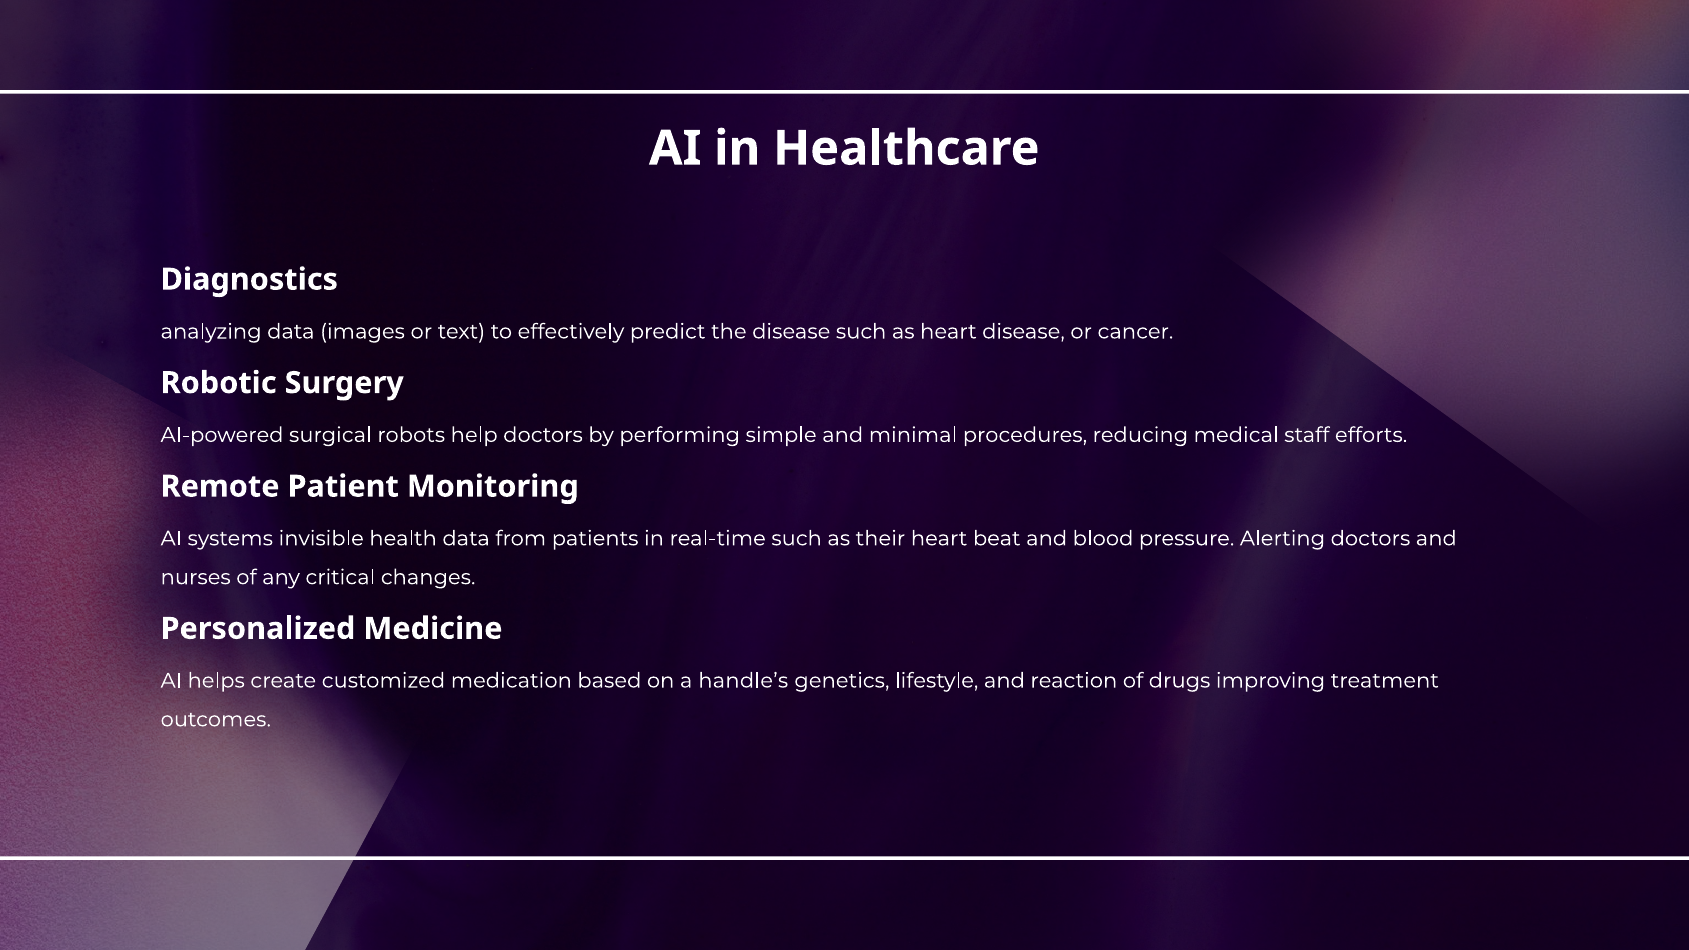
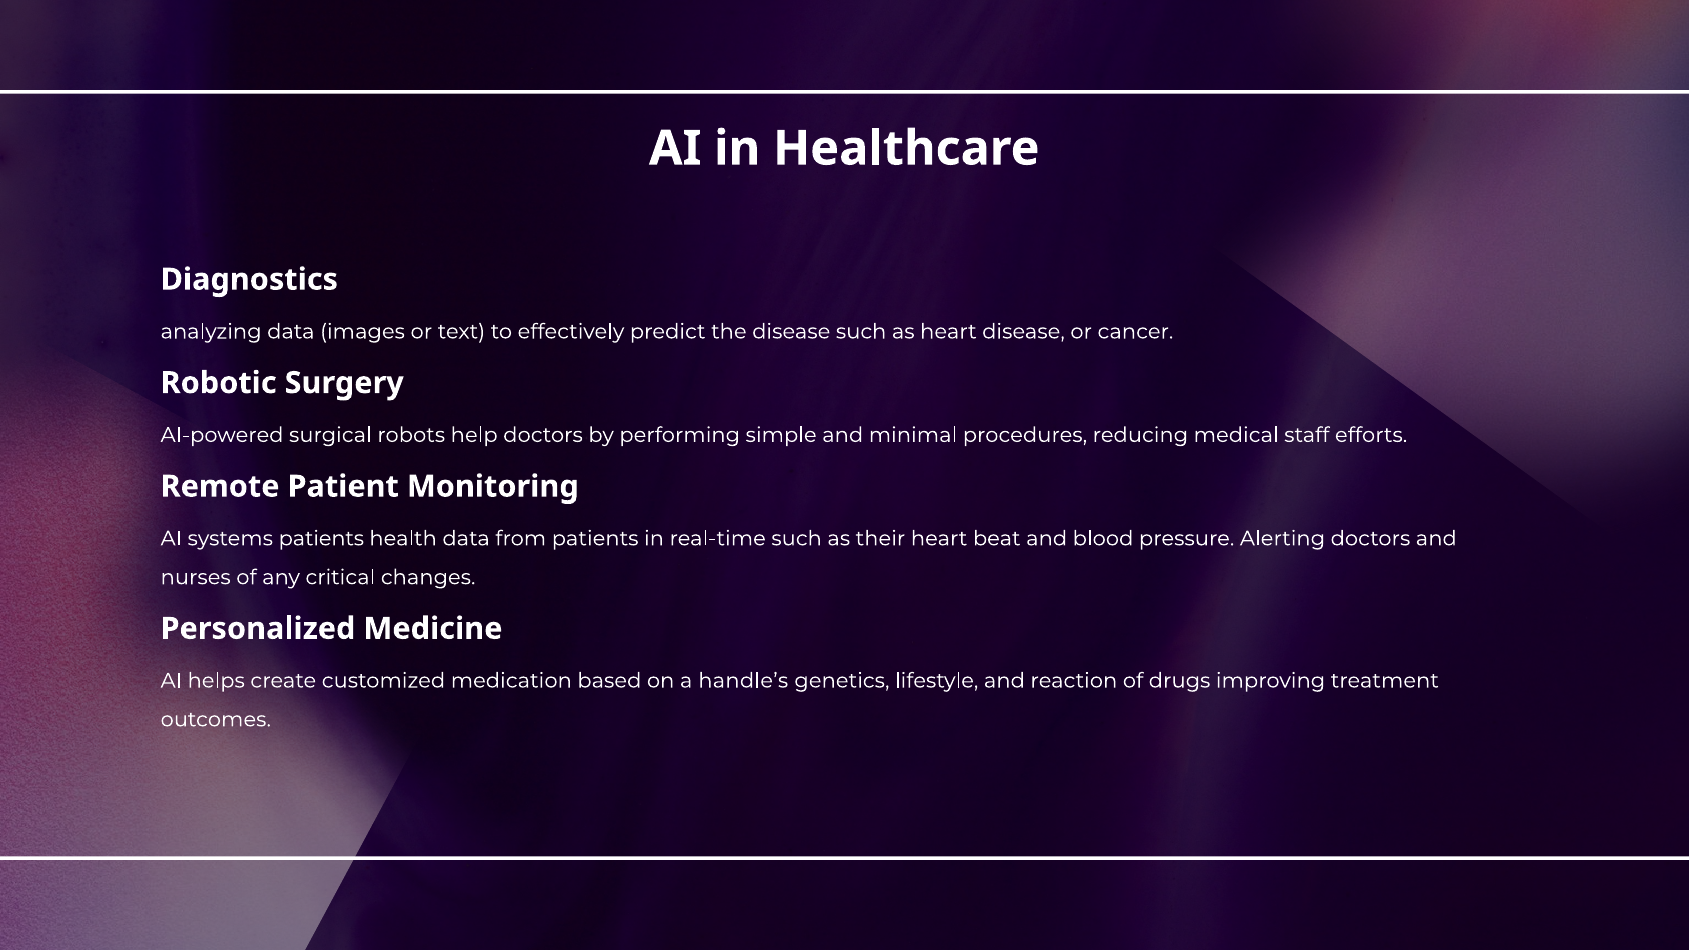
systems invisible: invisible -> patients (321, 539)
